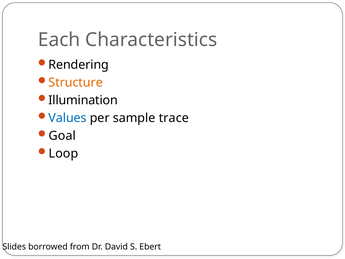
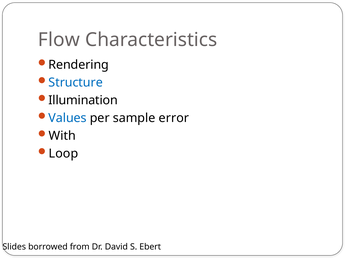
Each: Each -> Flow (59, 40)
Structure colour: orange -> blue (76, 82)
trace: trace -> error (174, 118)
Goal: Goal -> With (62, 136)
